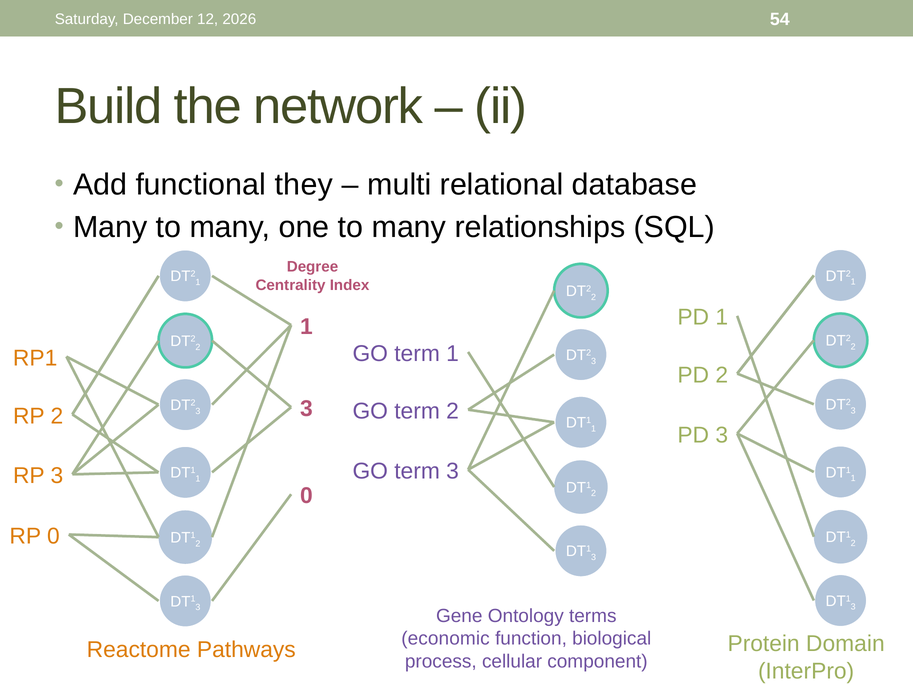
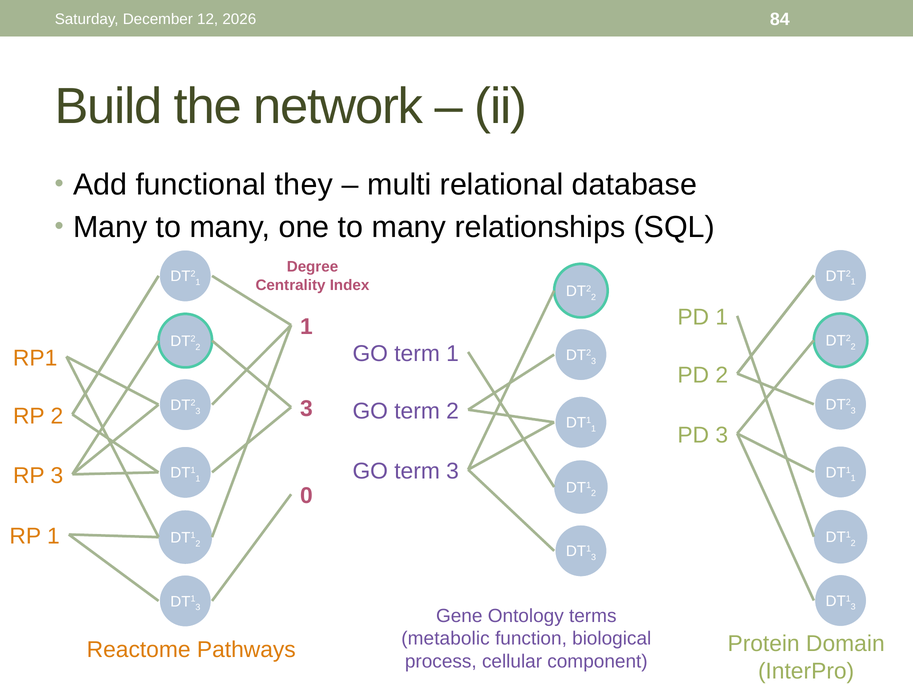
54: 54 -> 84 (780, 19)
RP 0: 0 -> 1 (53, 536)
economic: economic -> metabolic (445, 638)
